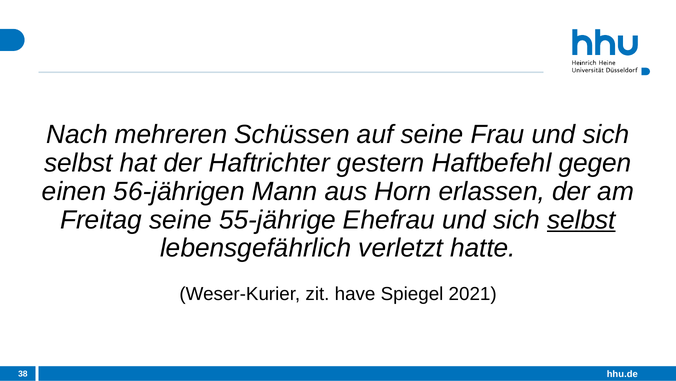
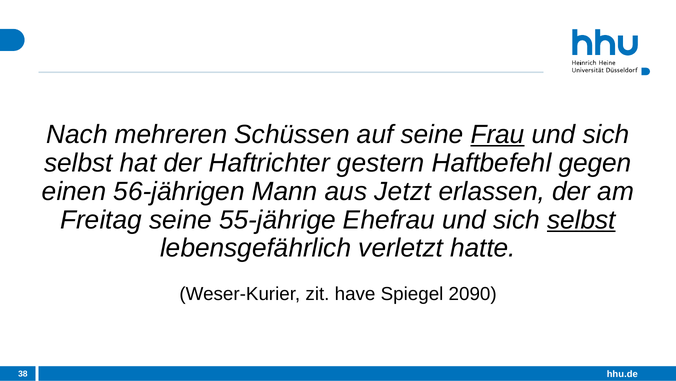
Frau underline: none -> present (498, 135)
Horn: Horn -> Jetzt (403, 191)
2021: 2021 -> 2090 (473, 294)
